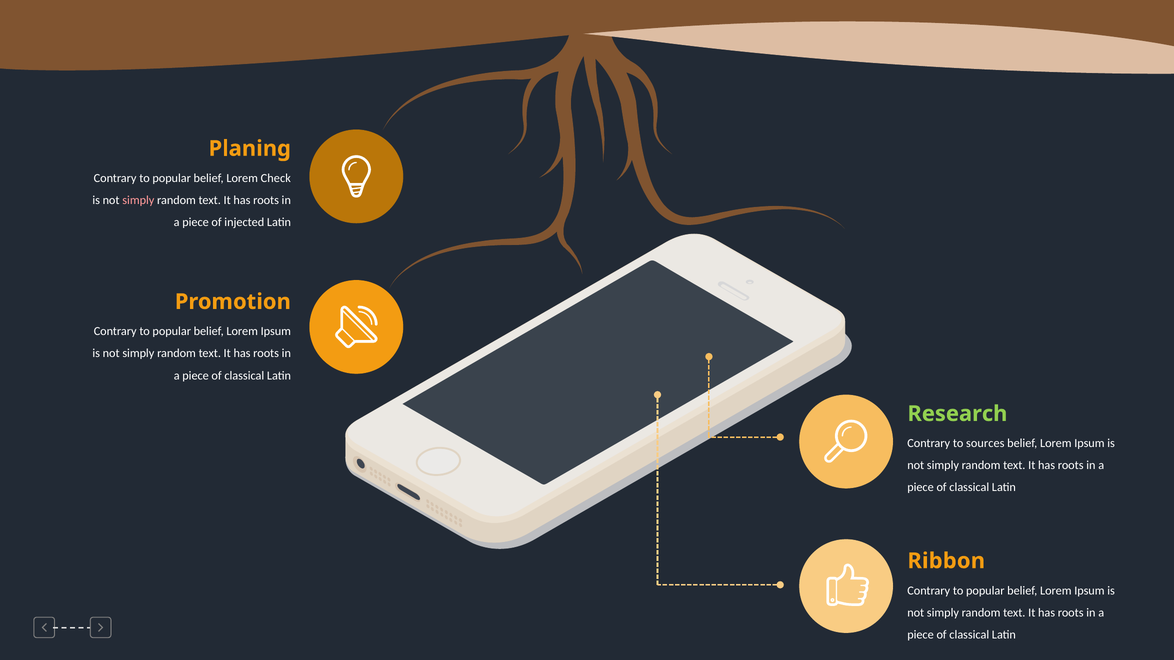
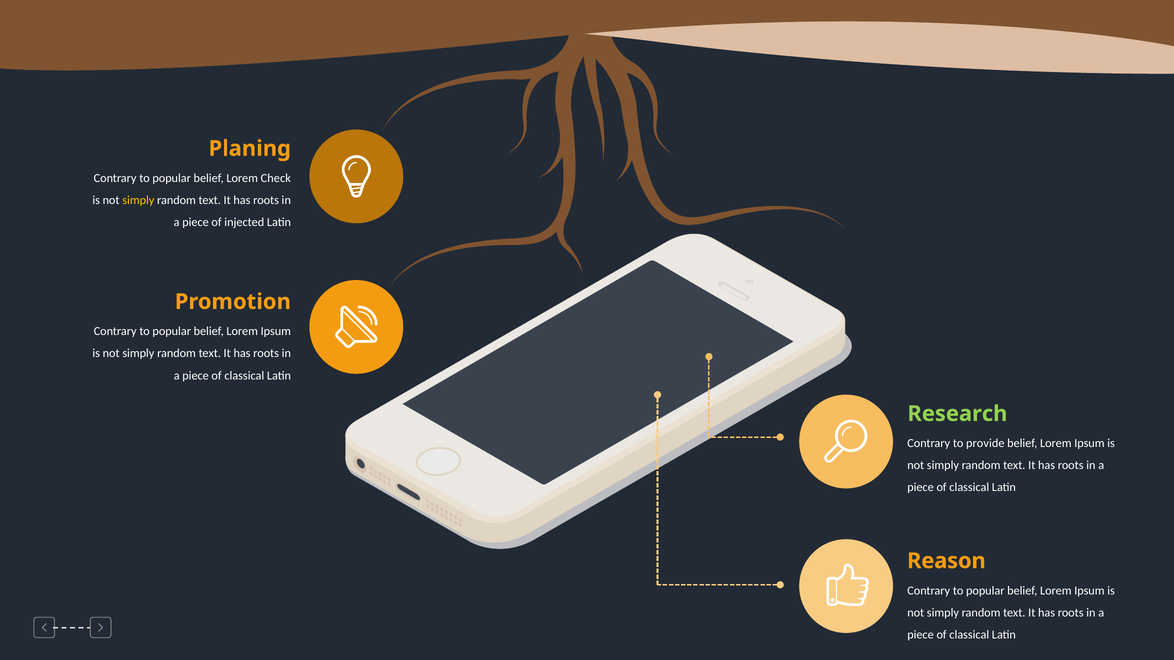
simply colour: pink -> yellow (138, 200)
sources: sources -> provide (985, 444)
Ribbon: Ribbon -> Reason (946, 561)
